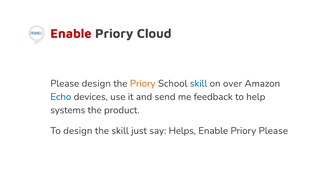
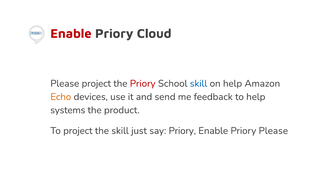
Please design: design -> project (96, 83)
Priory colour: orange -> red (143, 83)
on over: over -> help (233, 83)
Echo colour: blue -> orange (61, 97)
To design: design -> project (78, 130)
say Helps: Helps -> Priory (182, 130)
